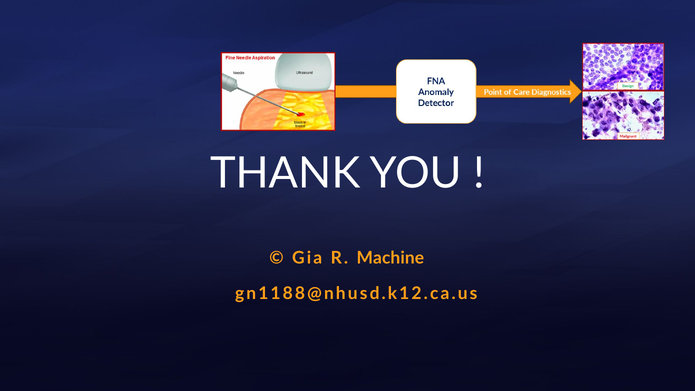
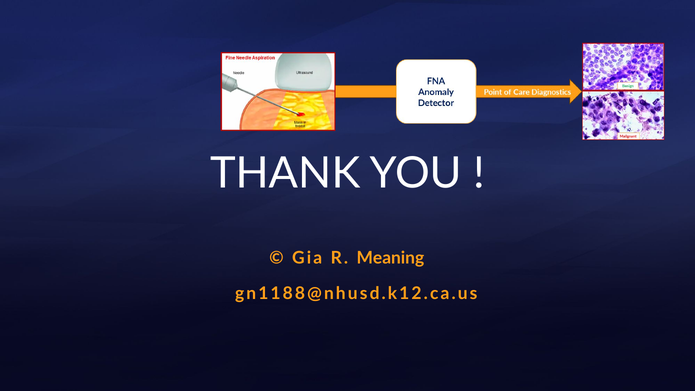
Machine: Machine -> Meaning (390, 258)
